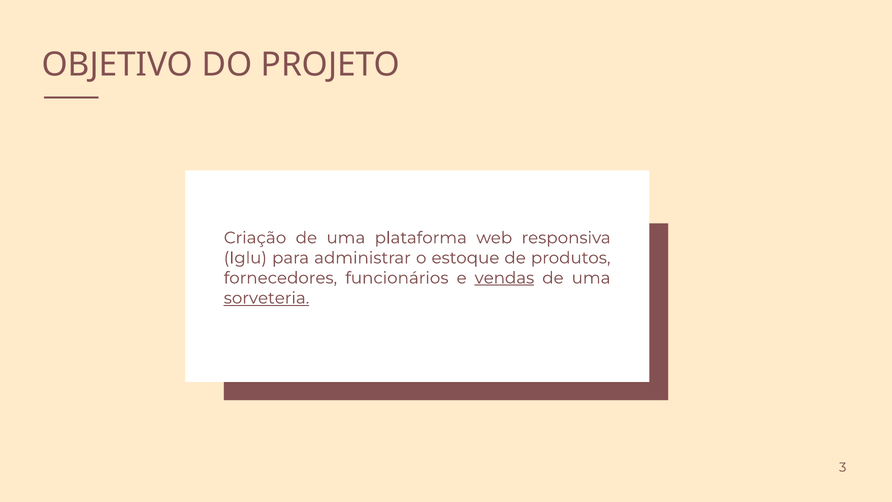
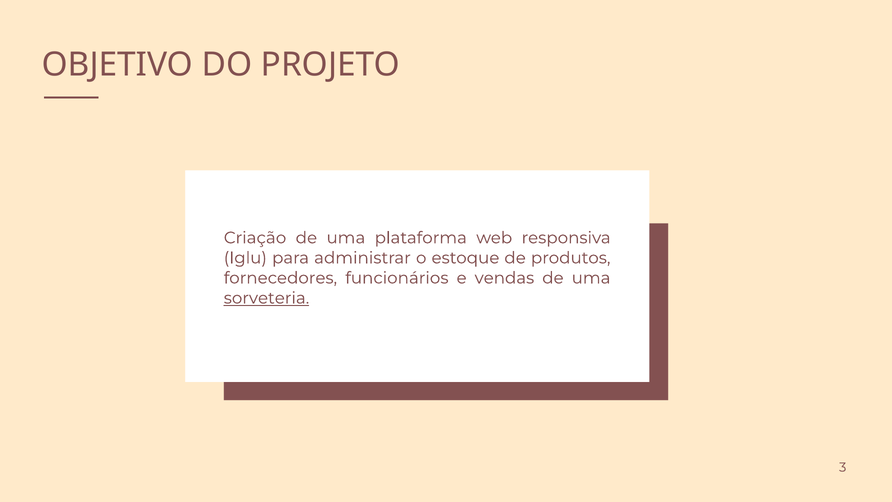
vendas underline: present -> none (504, 278)
